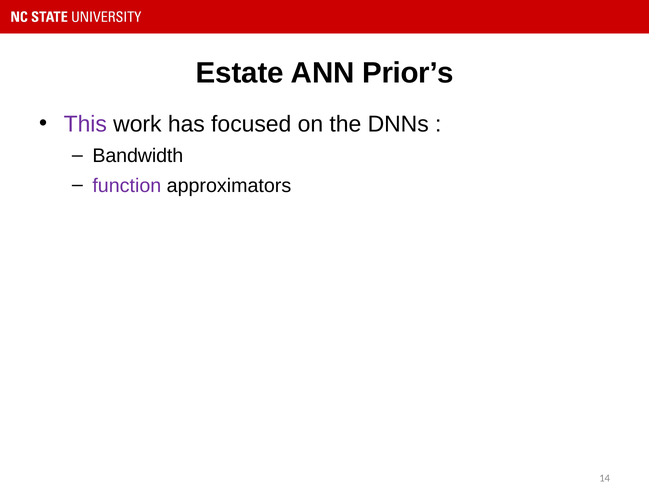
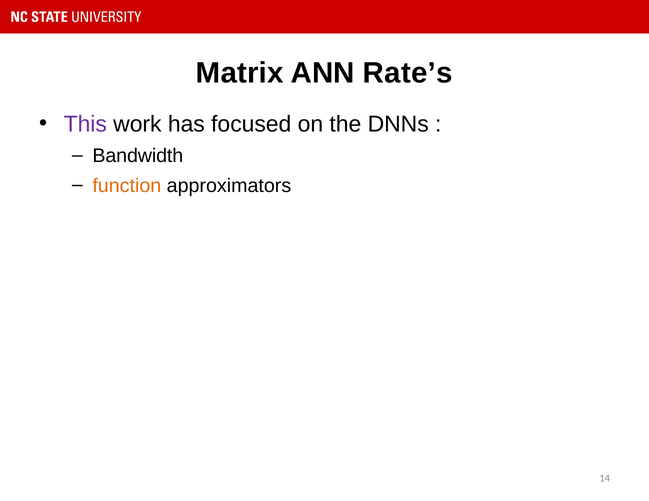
Estate: Estate -> Matrix (240, 73)
Prior’s: Prior’s -> Rate’s (408, 73)
function colour: purple -> orange (127, 186)
